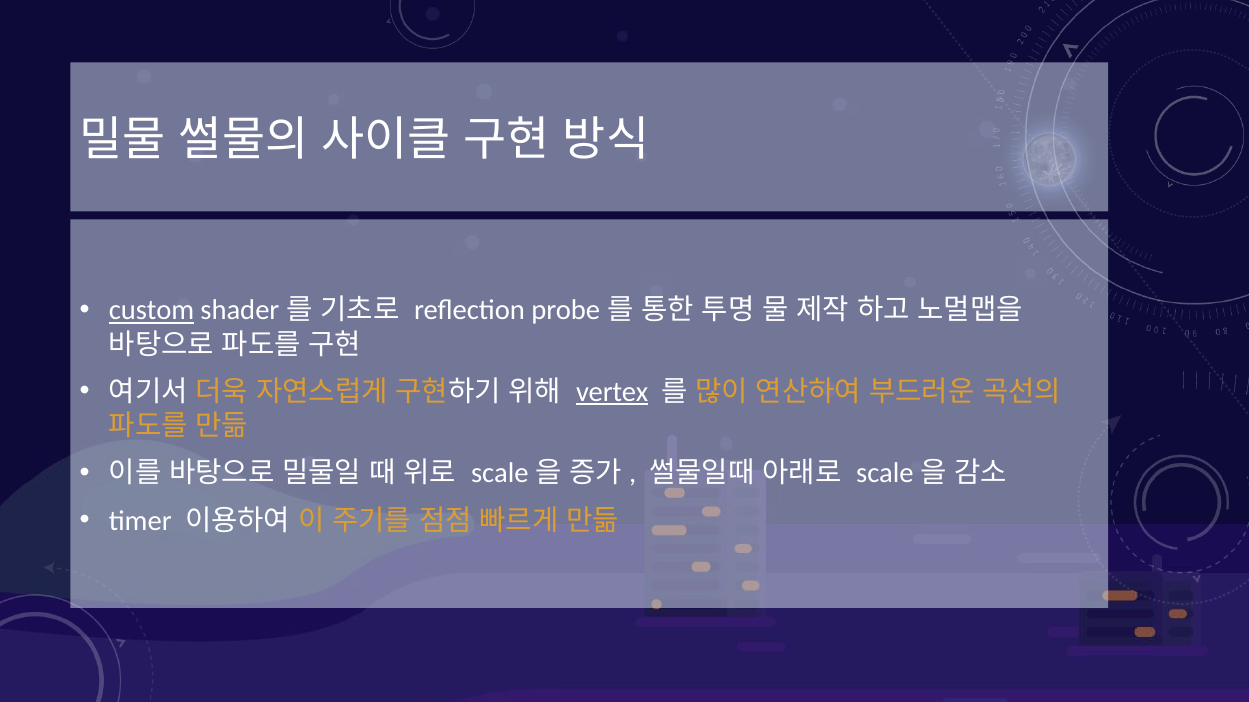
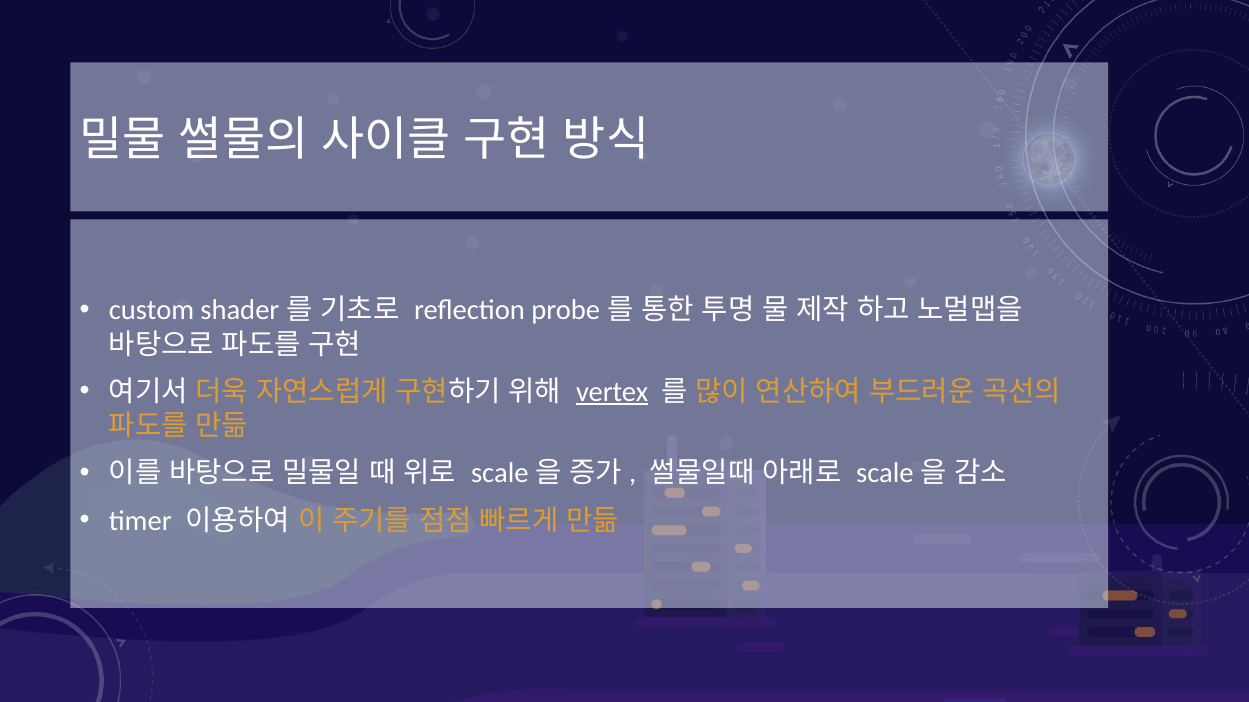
custom underline: present -> none (152, 311)
